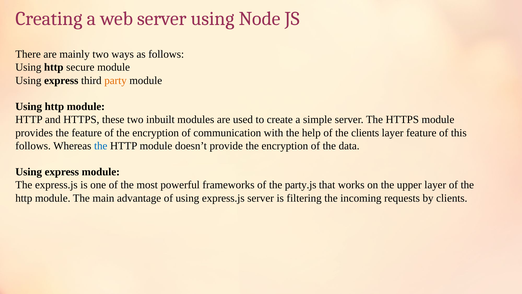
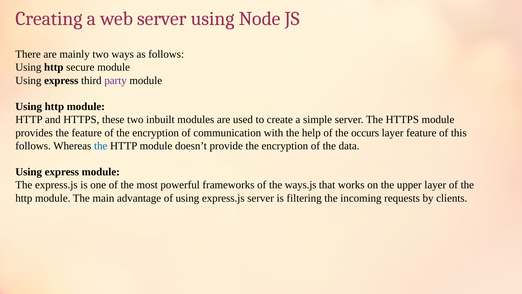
party colour: orange -> purple (116, 80)
the clients: clients -> occurs (365, 133)
party.js: party.js -> ways.js (301, 185)
